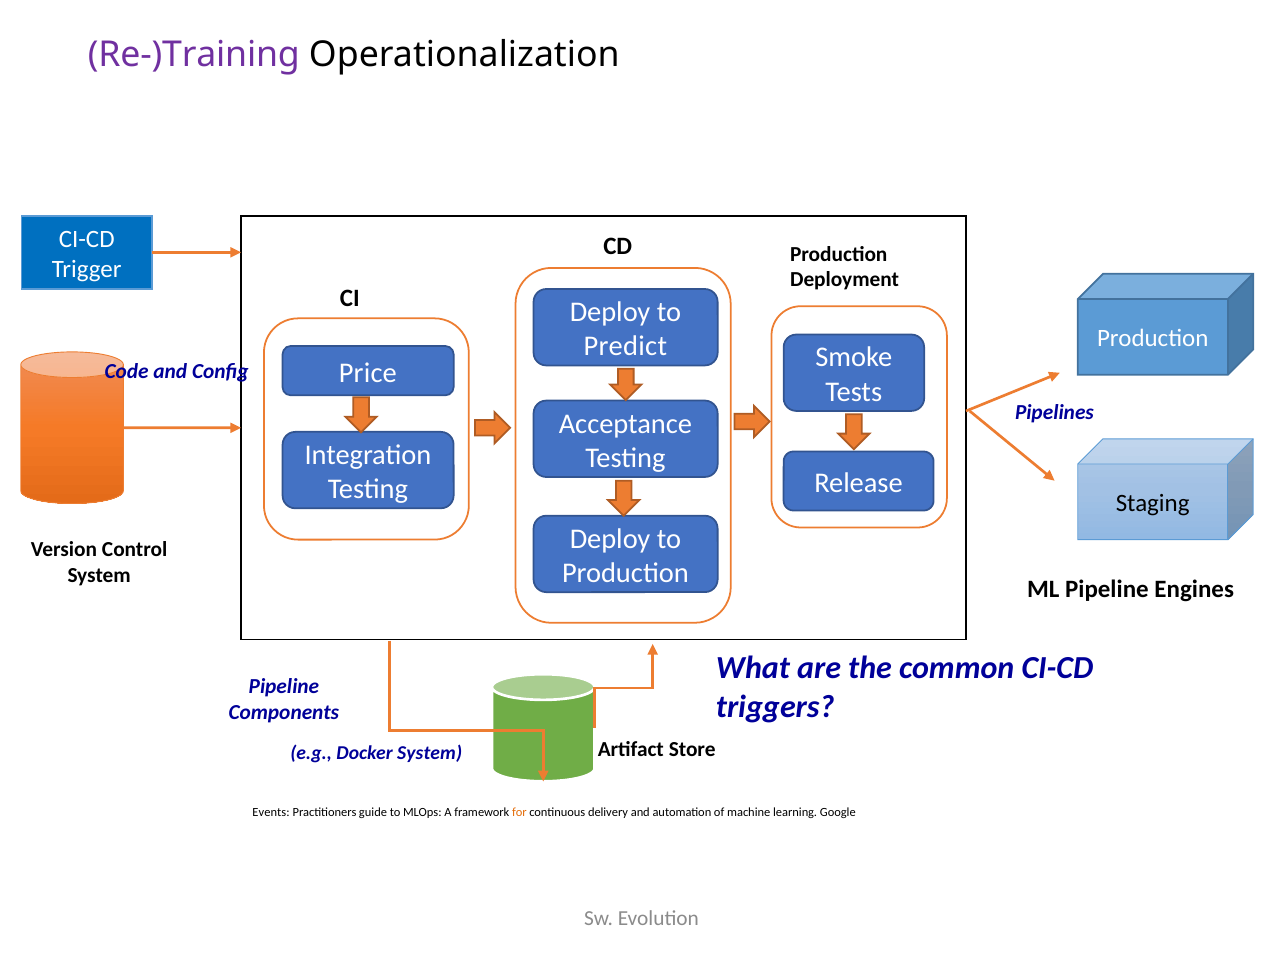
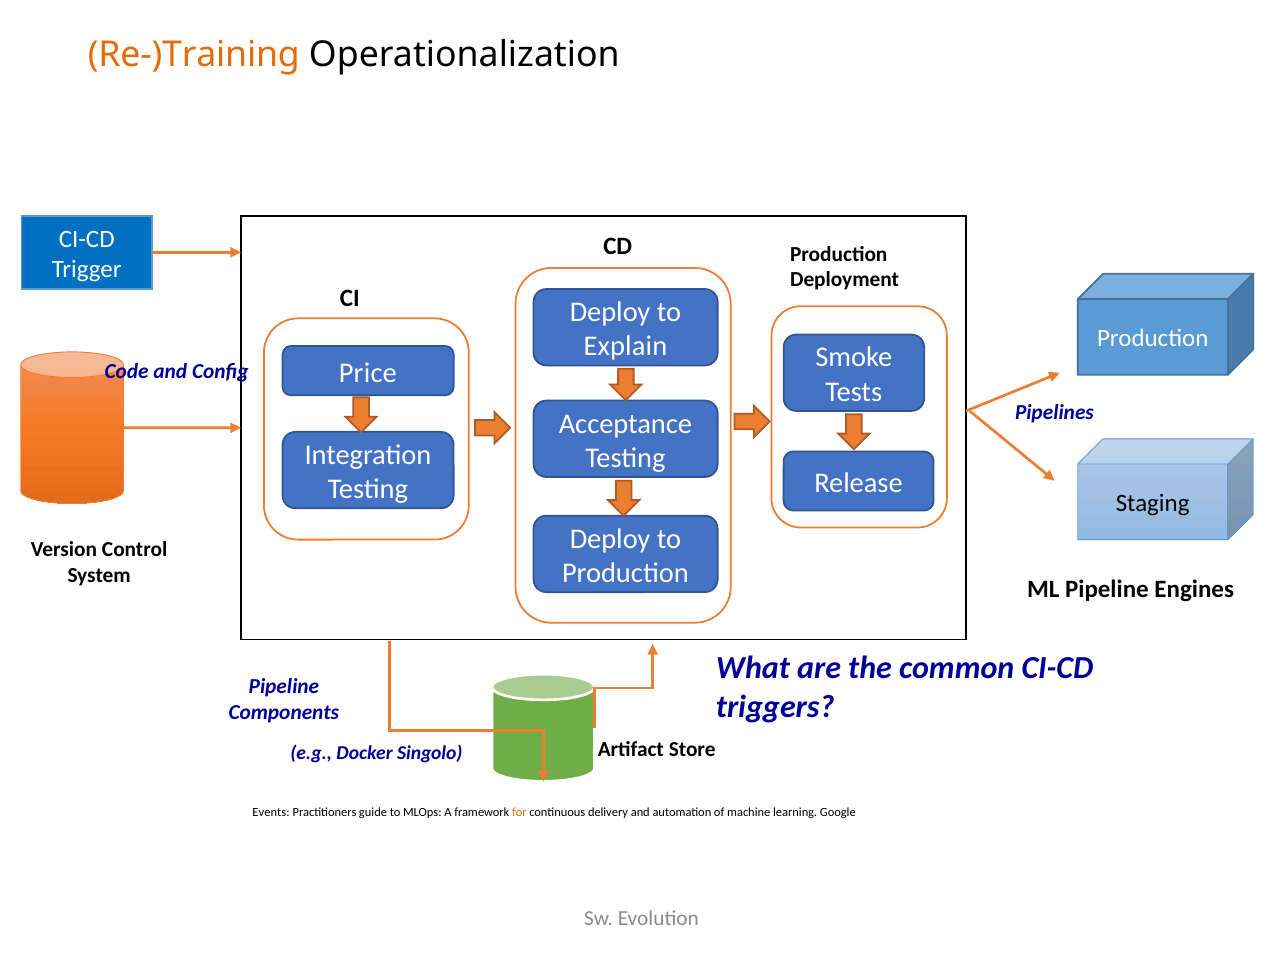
Re-)Training colour: purple -> orange (194, 55)
Predict: Predict -> Explain (625, 346)
Docker System: System -> Singolo (430, 753)
